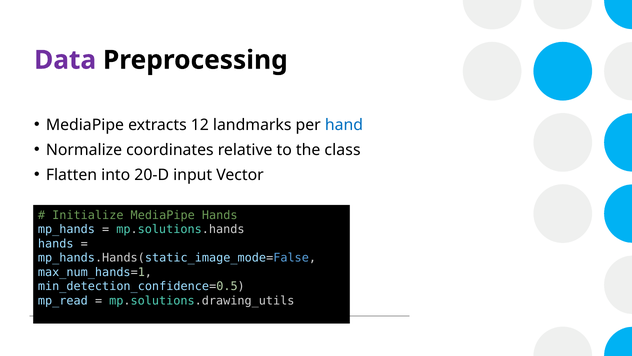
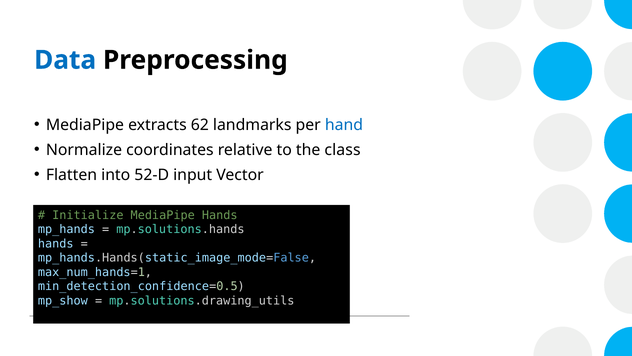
Data colour: purple -> blue (65, 60)
12: 12 -> 62 (200, 125)
20-D: 20-D -> 52-D (152, 175)
mp_read: mp_read -> mp_show (63, 300)
